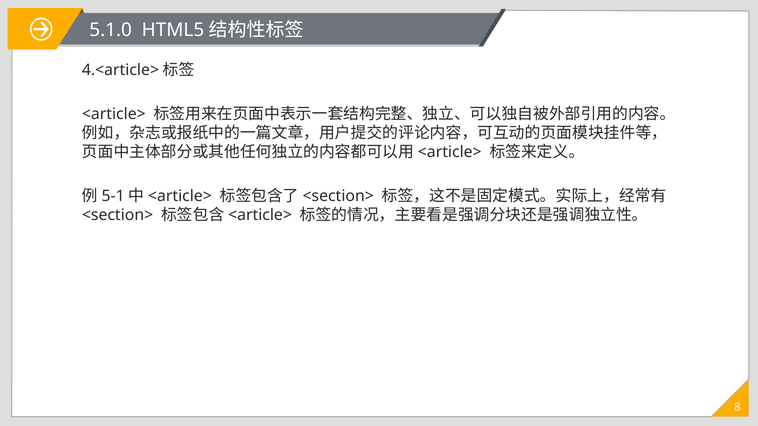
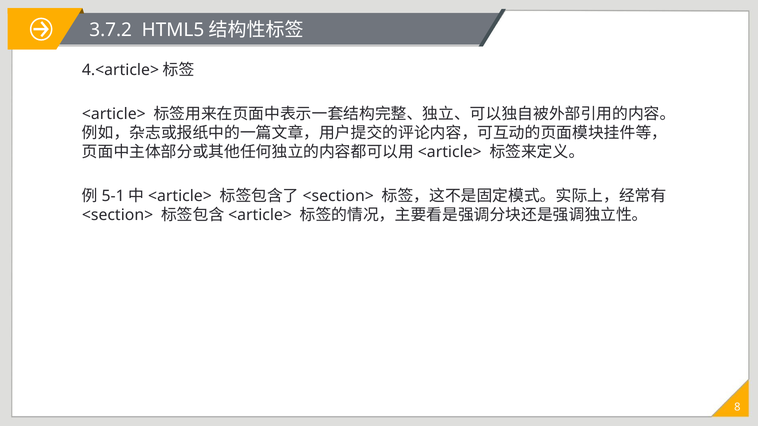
5.1.0: 5.1.0 -> 3.7.2 (111, 30)
